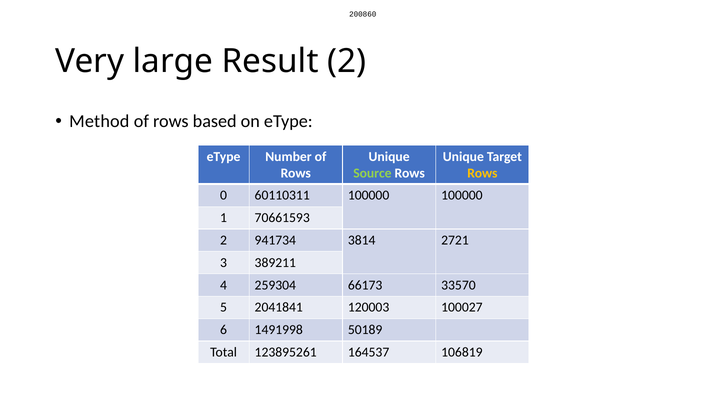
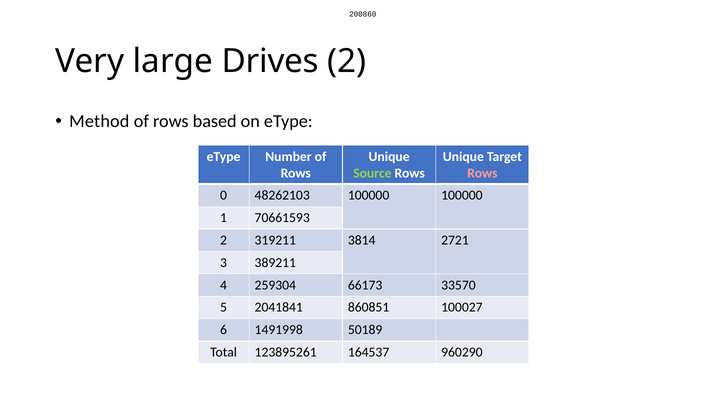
Result: Result -> Drives (270, 61)
Rows colour: yellow -> pink (482, 173)
60110311: 60110311 -> 48262103 (282, 195)
941734: 941734 -> 319211 (275, 240)
120003: 120003 -> 860851 (369, 307)
106819: 106819 -> 960290 (462, 352)
